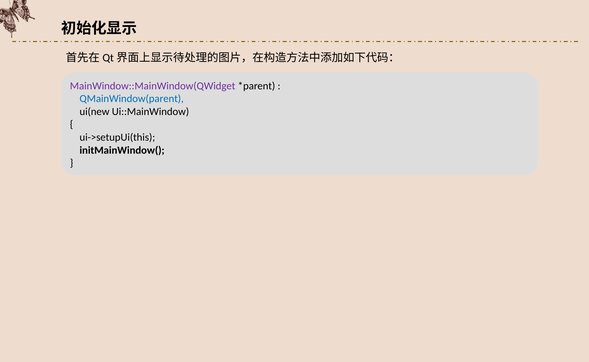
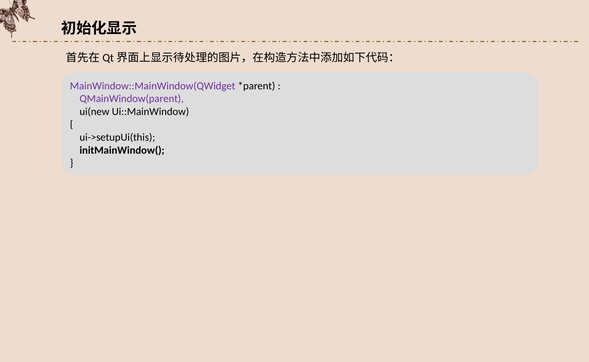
QMainWindow(parent colour: blue -> purple (132, 99)
